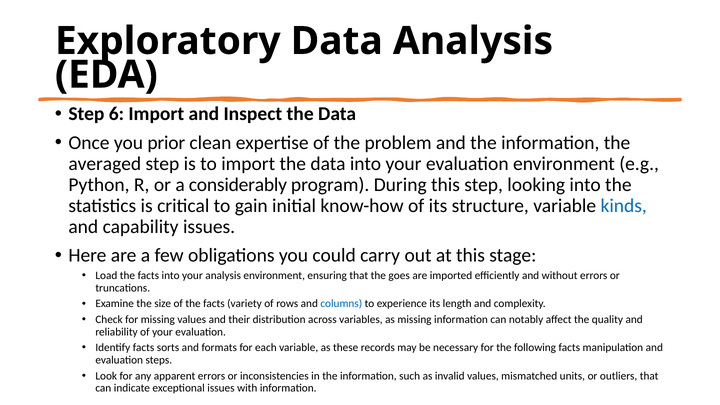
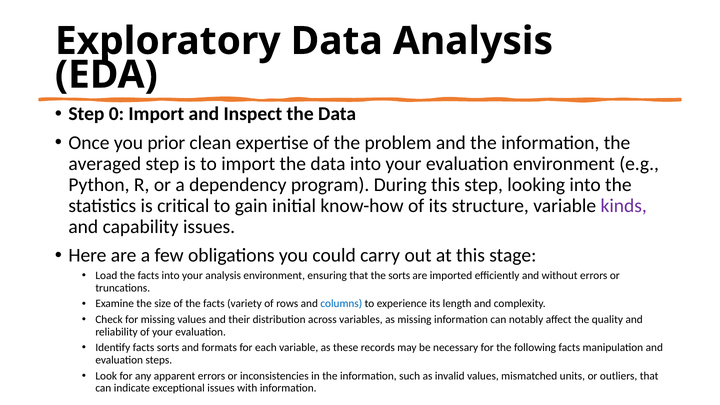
6: 6 -> 0 (116, 114)
considerably: considerably -> dependency (238, 185)
kinds colour: blue -> purple (624, 206)
the goes: goes -> sorts (399, 276)
